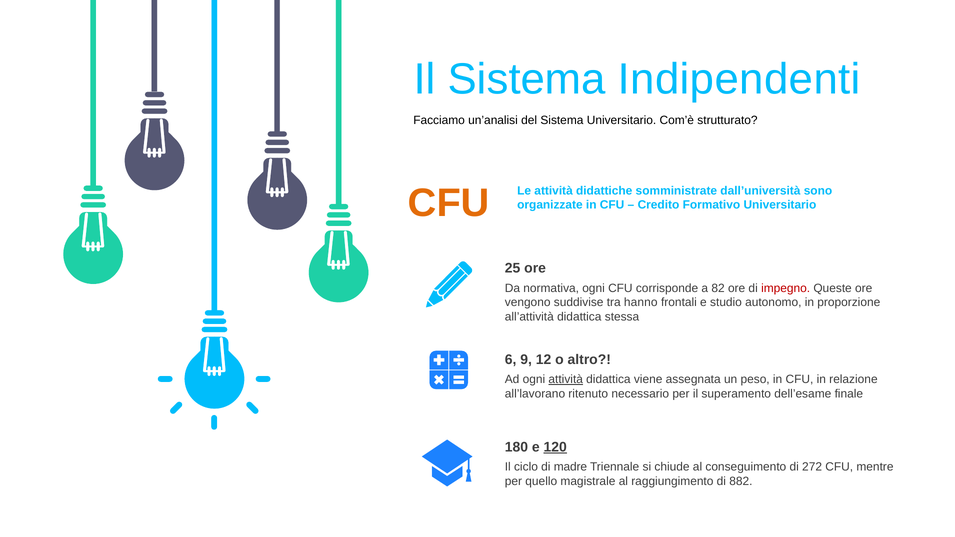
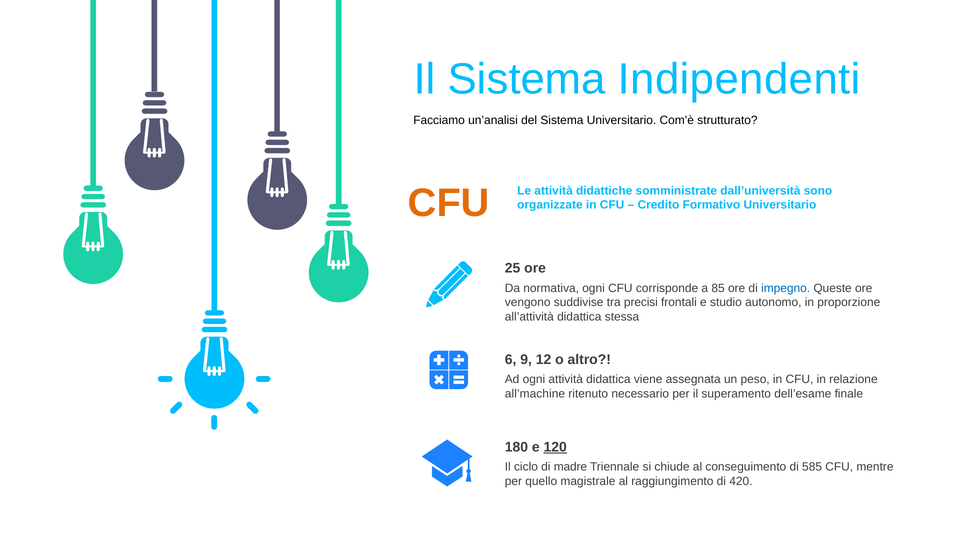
82: 82 -> 85 (718, 288)
impegno colour: red -> blue (786, 288)
hanno: hanno -> precisi (641, 302)
attività underline: present -> none (566, 380)
all’lavorano: all’lavorano -> all’machine (535, 394)
272: 272 -> 585 (812, 467)
882: 882 -> 420 (741, 482)
